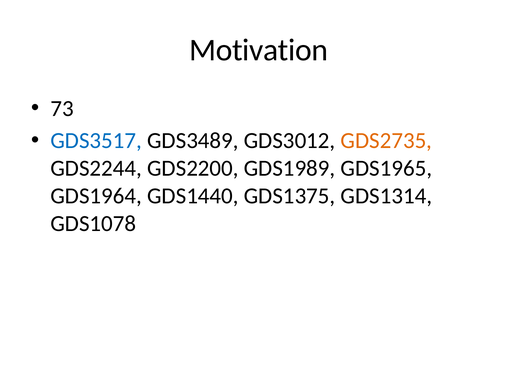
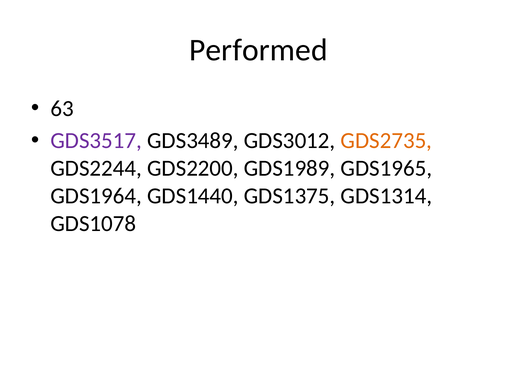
Motivation: Motivation -> Performed (258, 50)
73: 73 -> 63 (62, 108)
GDS3517 colour: blue -> purple (96, 141)
